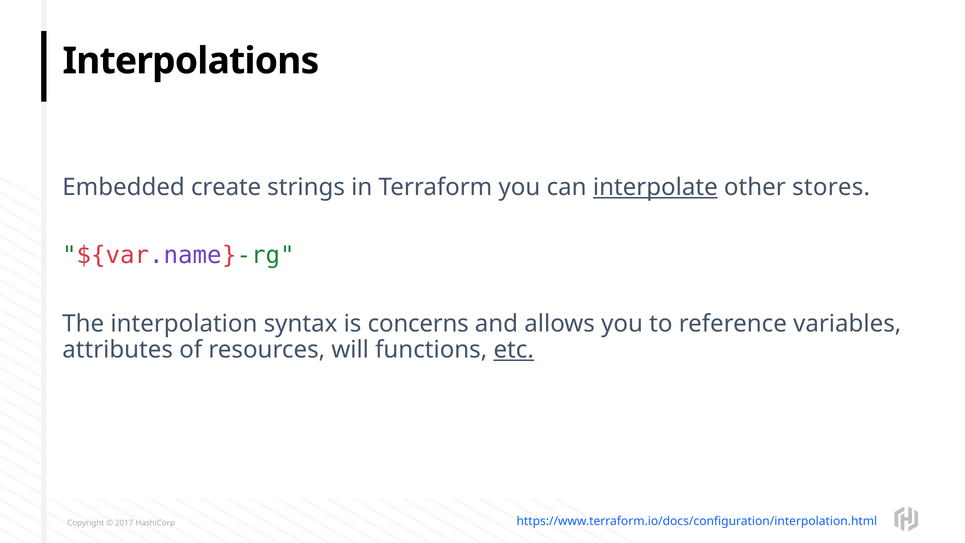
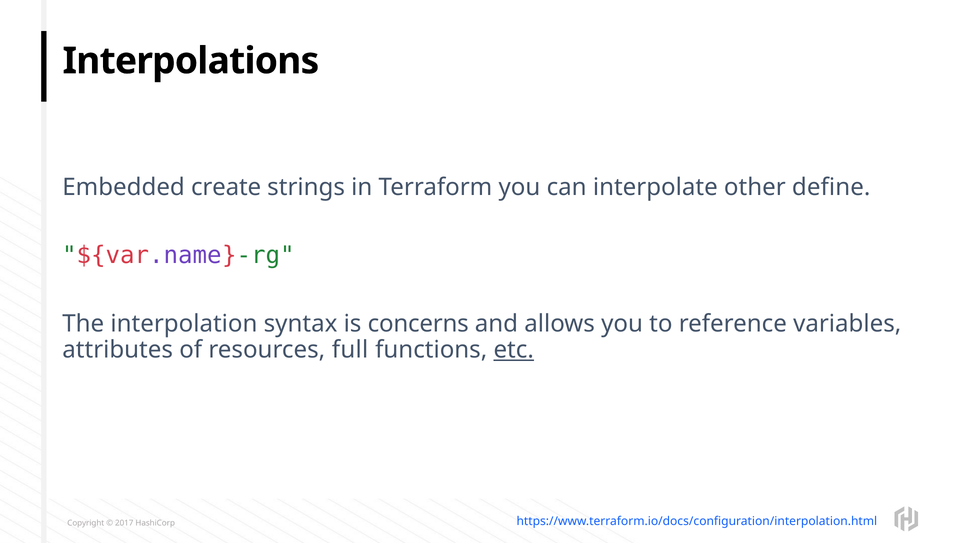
interpolate underline: present -> none (655, 187)
stores: stores -> define (831, 187)
will: will -> full (350, 350)
